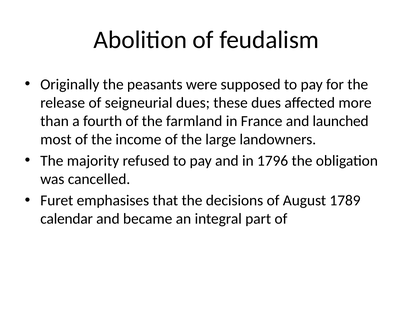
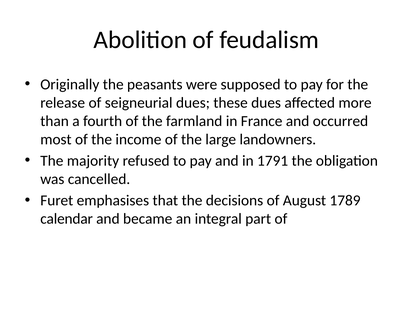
launched: launched -> occurred (340, 121)
1796: 1796 -> 1791 (273, 161)
